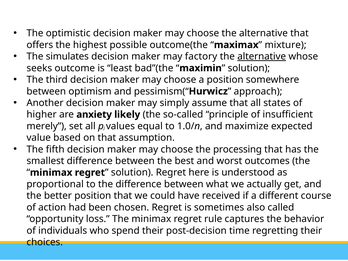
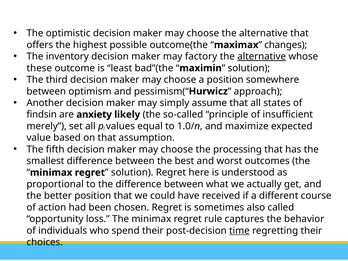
mixture: mixture -> changes (286, 45)
simulates: simulates -> inventory (67, 57)
seeks: seeks -> these (39, 68)
higher: higher -> findsin (42, 115)
time underline: none -> present (239, 231)
